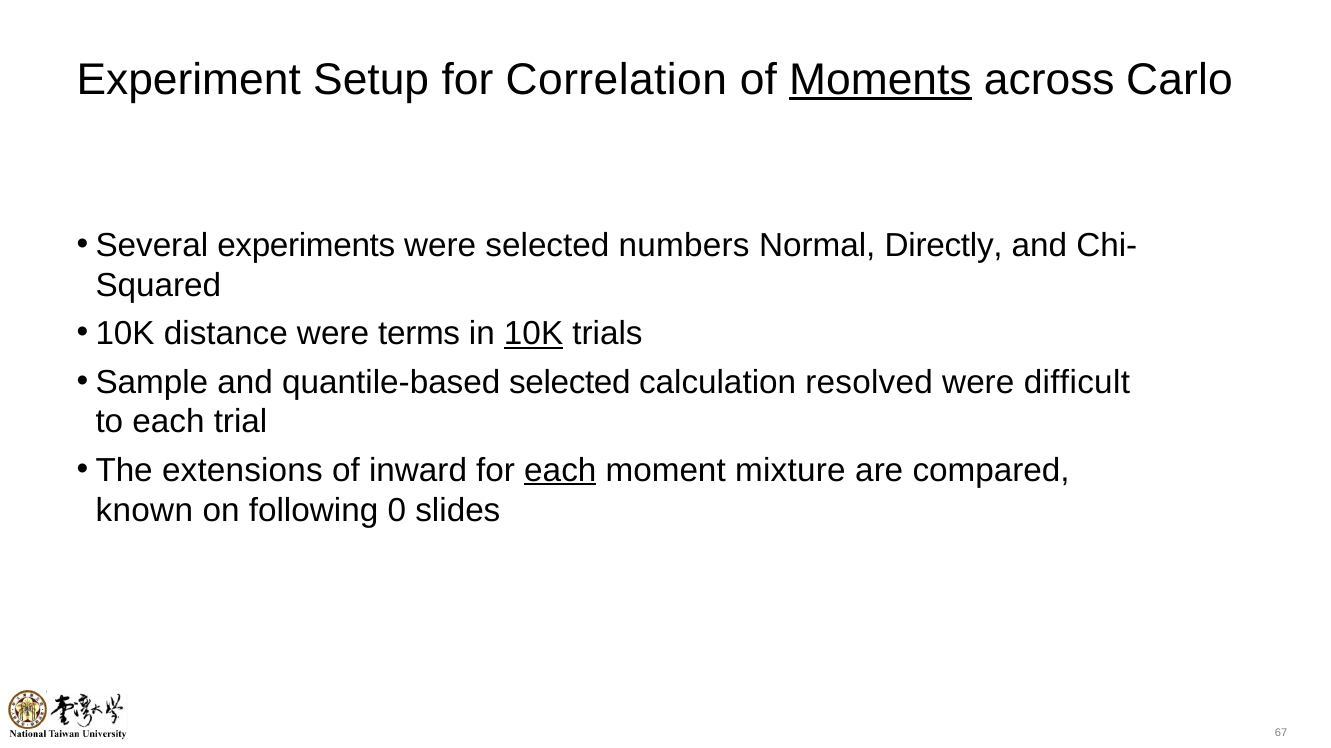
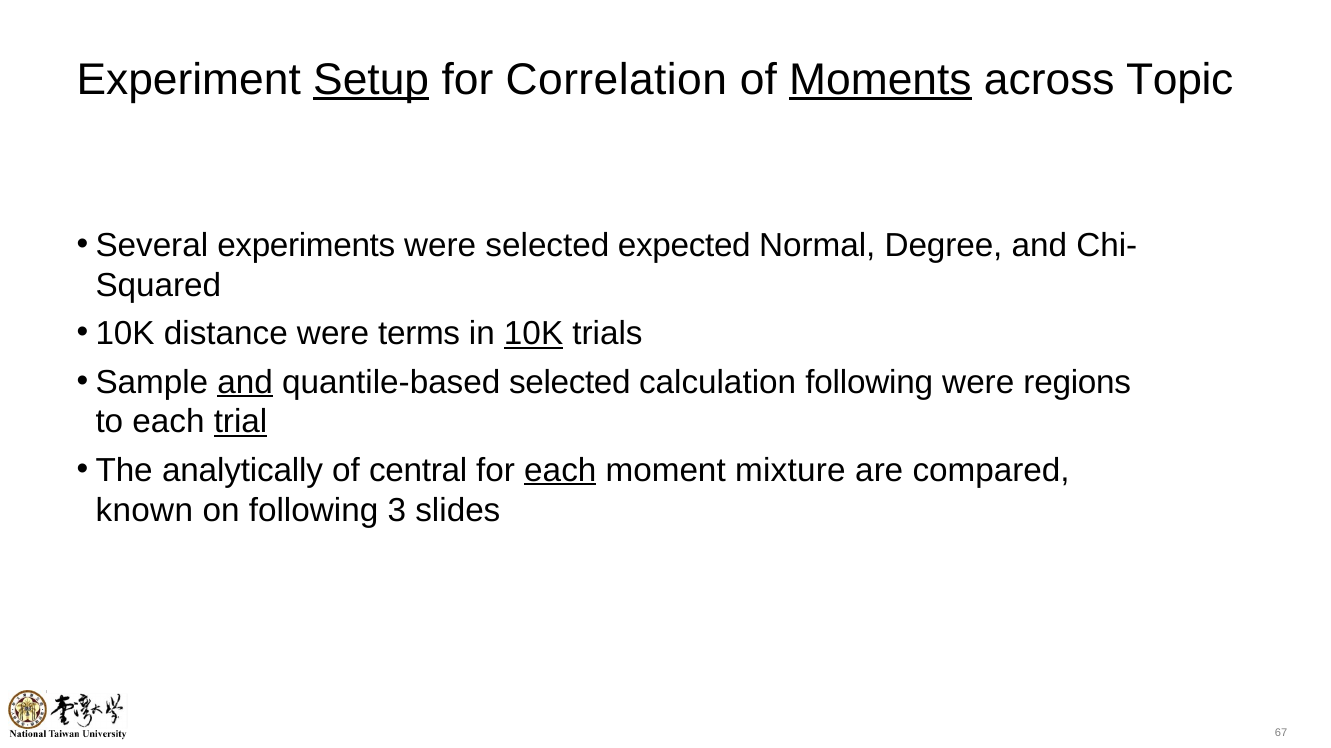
Setup underline: none -> present (371, 80)
Carlo: Carlo -> Topic (1180, 80)
numbers: numbers -> expected (684, 246)
Directly: Directly -> Degree (944, 246)
and underline: none -> present (245, 382)
calculation resolved: resolved -> following (869, 382)
difficult: difficult -> regions (1077, 382)
trial underline: none -> present (241, 422)
extensions: extensions -> analytically (243, 471)
inward: inward -> central (418, 471)
0: 0 -> 3 (397, 510)
